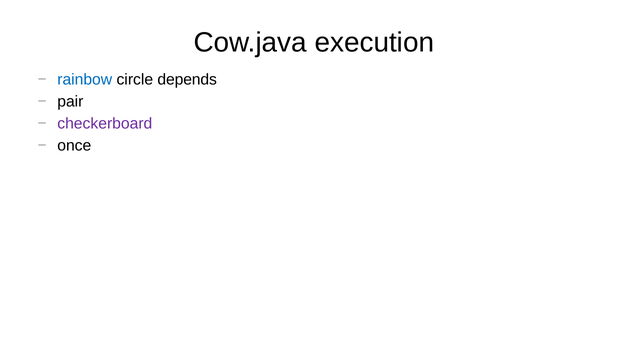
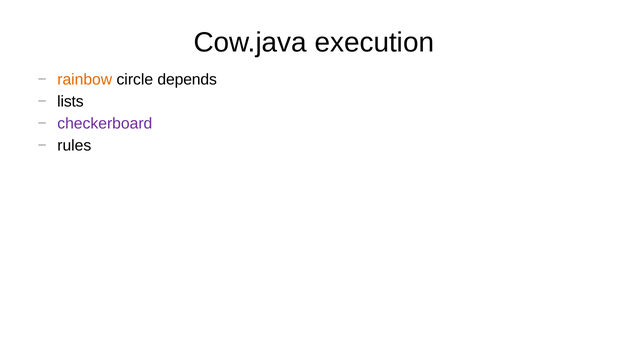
rainbow colour: blue -> orange (85, 80)
pair: pair -> lists (70, 102)
once: once -> rules (74, 146)
